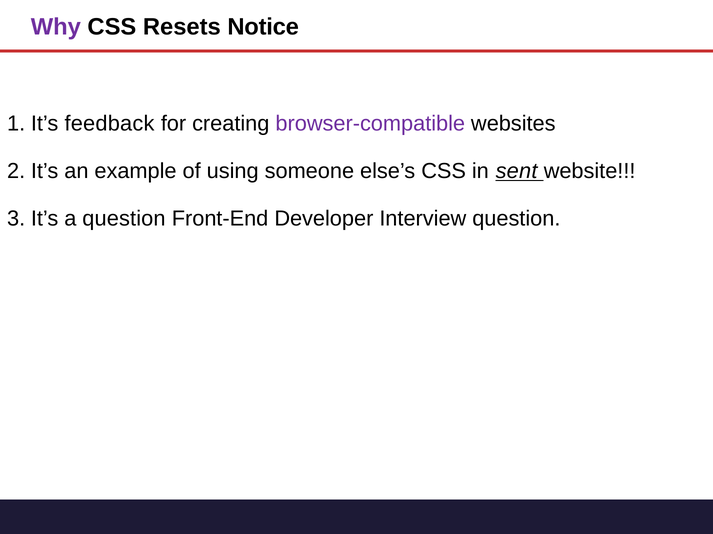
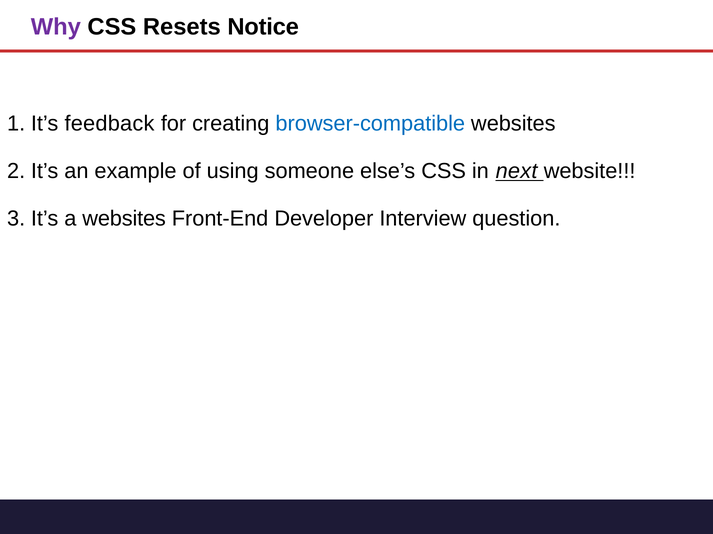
browser-compatible colour: purple -> blue (370, 124)
sent: sent -> next (517, 171)
a question: question -> websites (124, 219)
